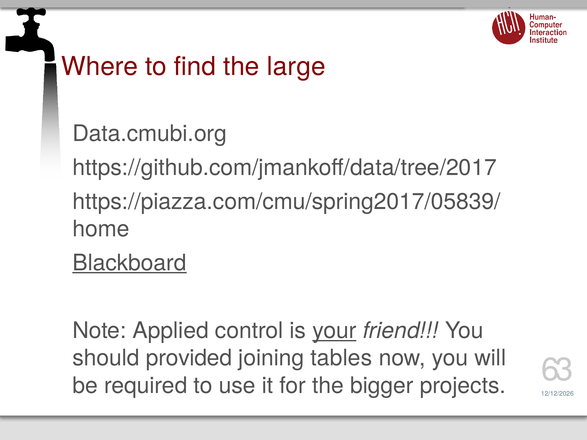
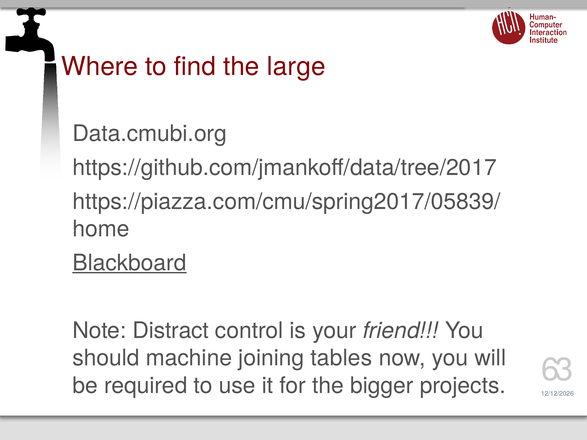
Applied: Applied -> Distract (171, 331)
your underline: present -> none (334, 331)
provided: provided -> machine (189, 358)
